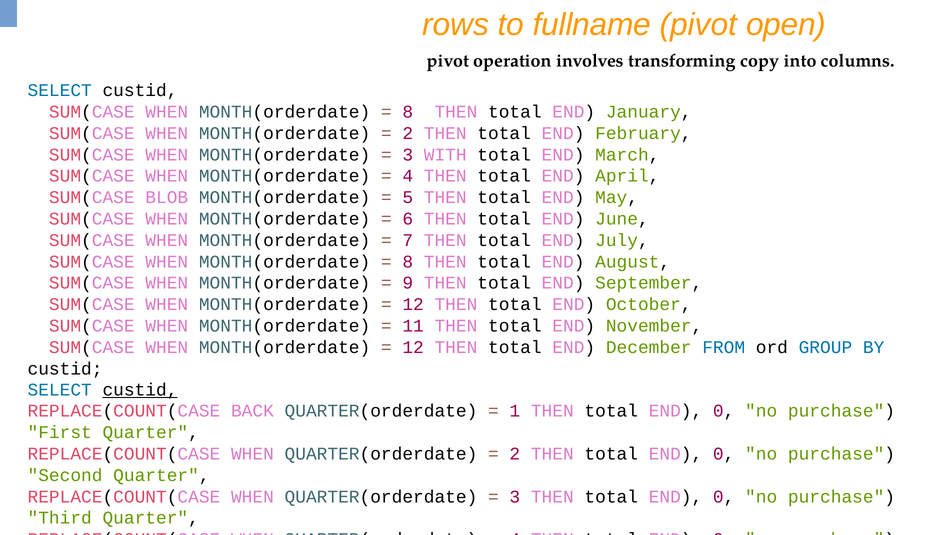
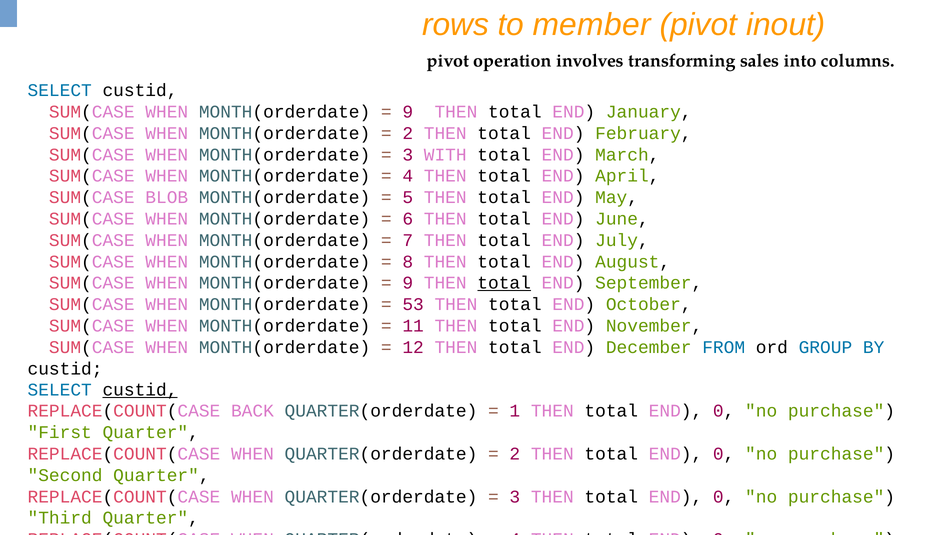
fullname: fullname -> member (592, 25)
open: open -> inout (786, 25)
copy: copy -> sales (760, 61)
8: 8 -> 9 (408, 112)
total underline: none -> present (504, 283)
12: 12 -> 53 (413, 305)
